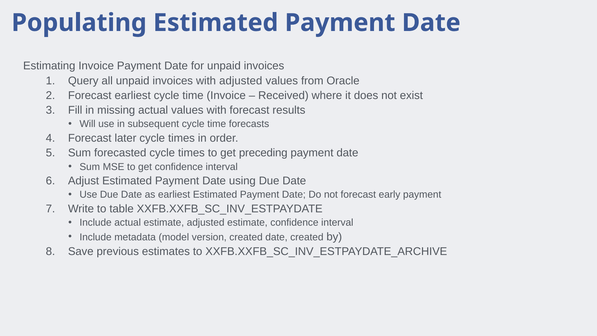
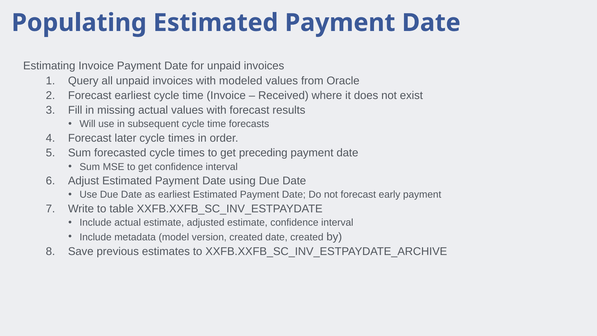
with adjusted: adjusted -> modeled (241, 81)
